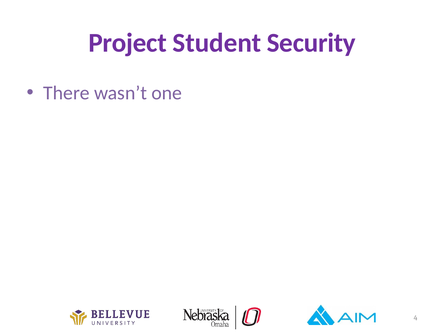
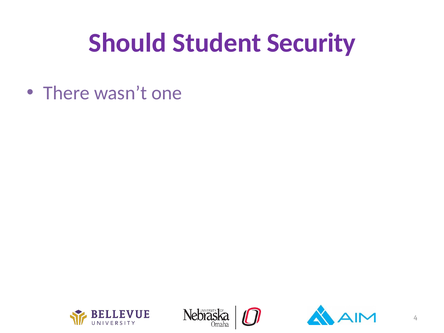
Project: Project -> Should (127, 43)
